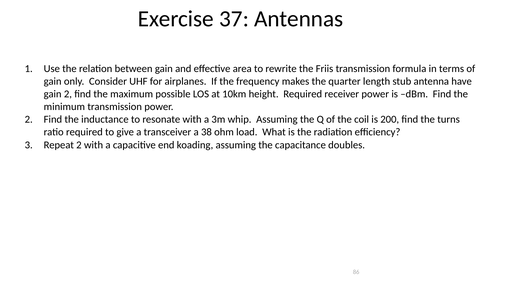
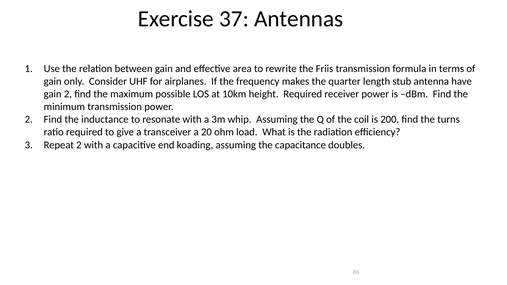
38: 38 -> 20 (206, 132)
